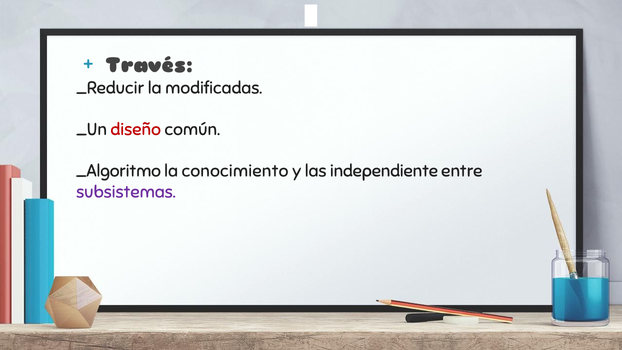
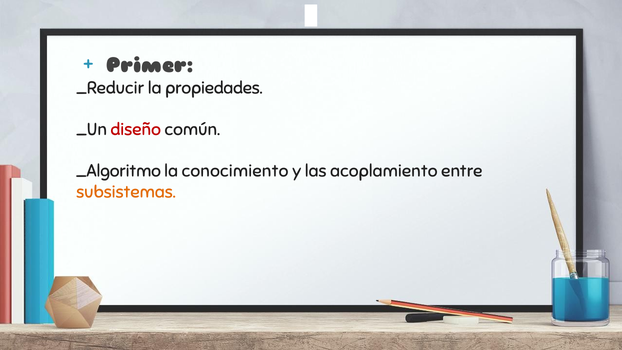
Través: Través -> Primer (150, 66)
modificadas: modificadas -> propiedades (214, 88)
independiente: independiente -> acoplamiento (384, 171)
subsistemas colour: purple -> orange (126, 192)
